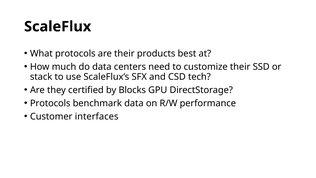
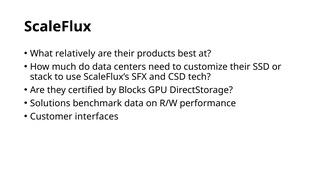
What protocols: protocols -> relatively (75, 53)
Protocols: Protocols -> Solutions (50, 103)
